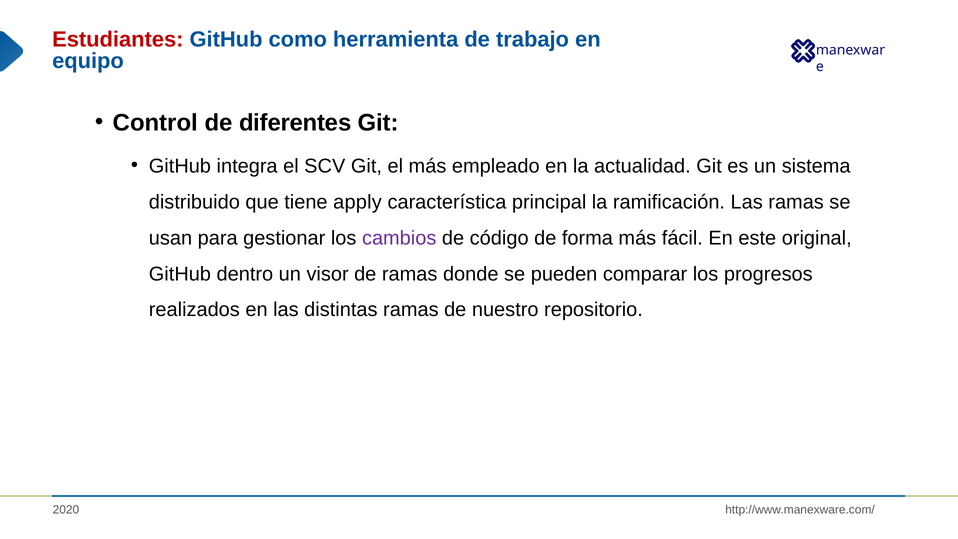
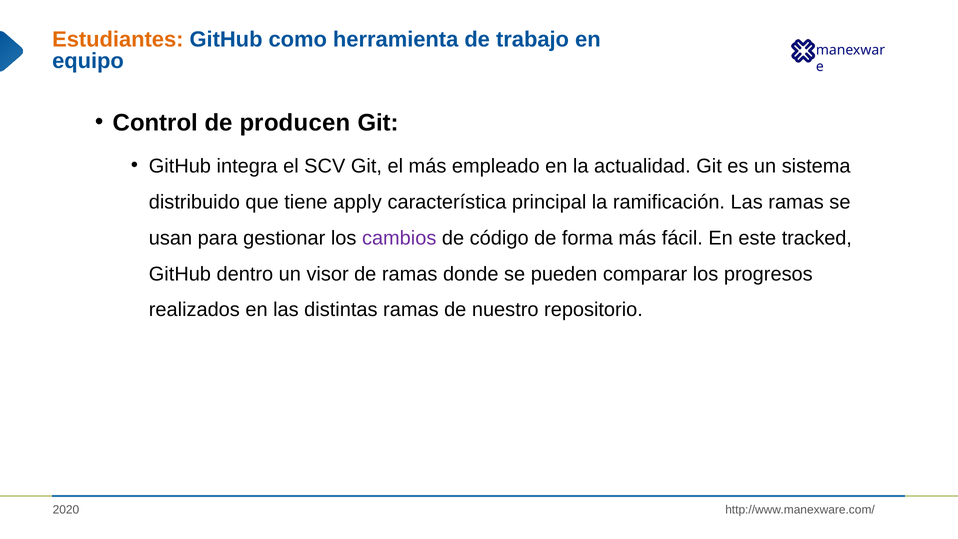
Estudiantes colour: red -> orange (118, 40)
diferentes: diferentes -> producen (295, 123)
original: original -> tracked (817, 238)
